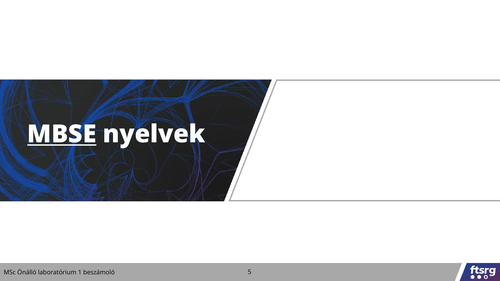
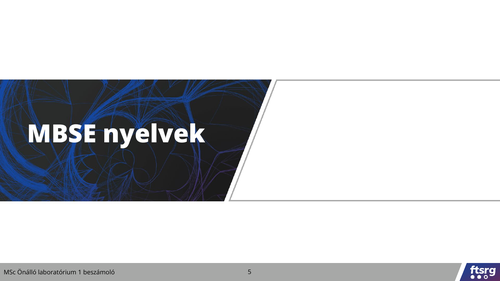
MBSE underline: present -> none (62, 134)
